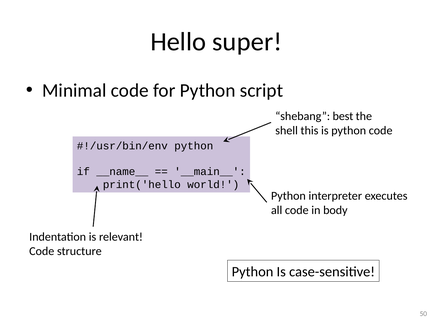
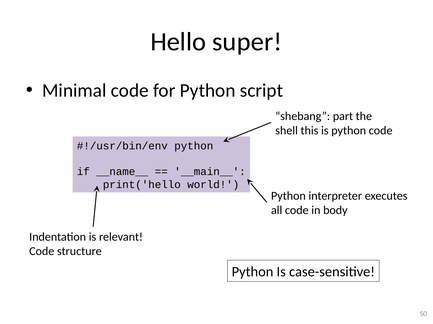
best: best -> part (343, 116)
